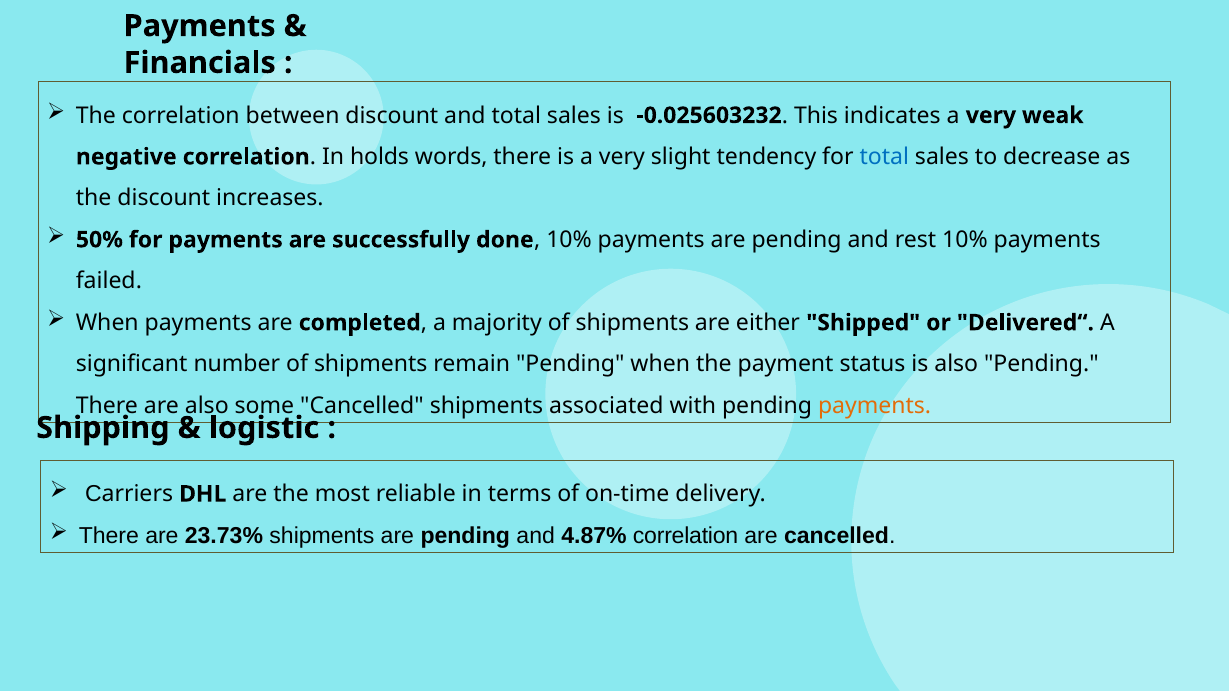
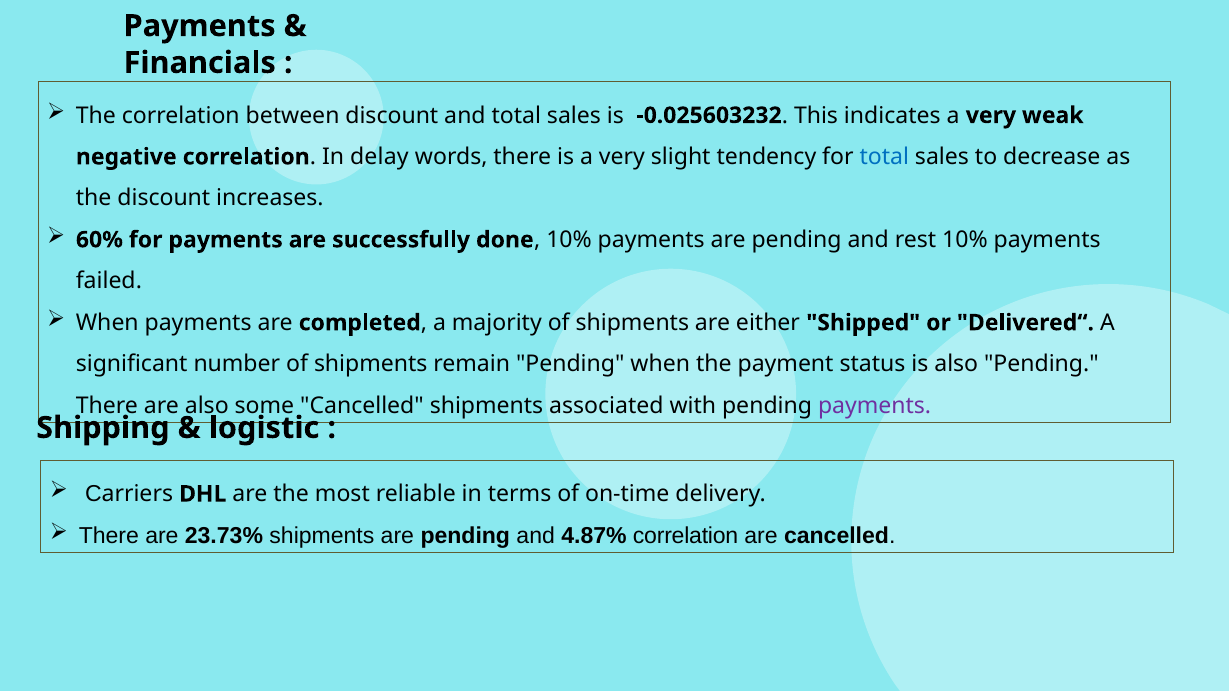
holds: holds -> delay (379, 157)
50%: 50% -> 60% (99, 240)
payments colour: orange -> purple (875, 406)
